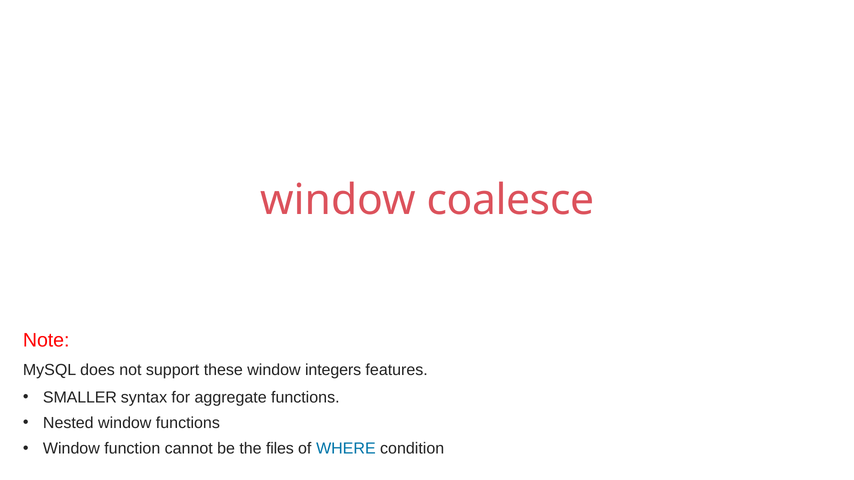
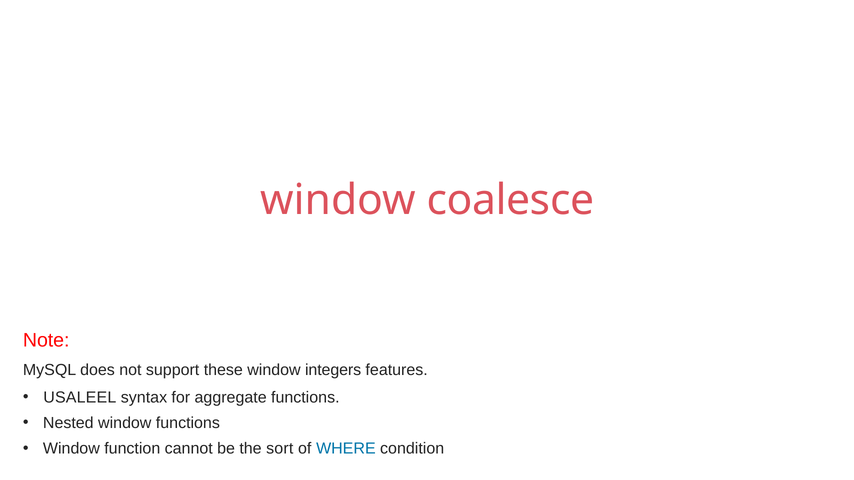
SMALLER: SMALLER -> USALEEL (80, 398)
files: files -> sort (280, 449)
